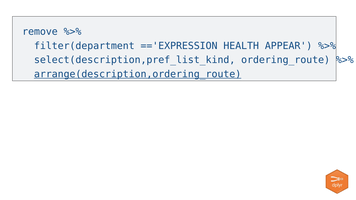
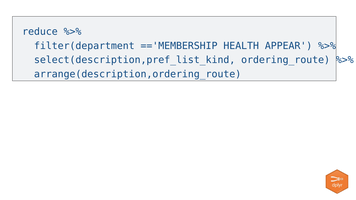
remove: remove -> reduce (40, 32)
=='EXPRESSION: =='EXPRESSION -> =='MEMBERSHIP (179, 46)
arrange(description,ordering_route underline: present -> none (138, 74)
